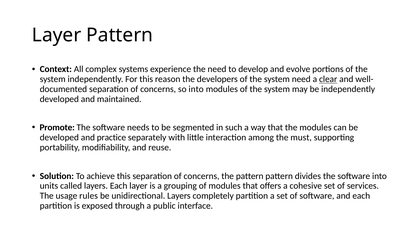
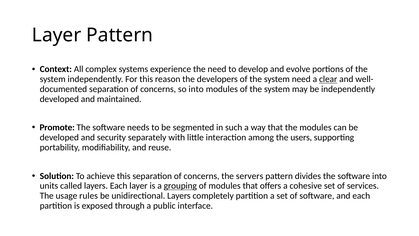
practice: practice -> security (111, 137)
must: must -> users (301, 137)
the pattern: pattern -> servers (250, 176)
grouping underline: none -> present (180, 186)
